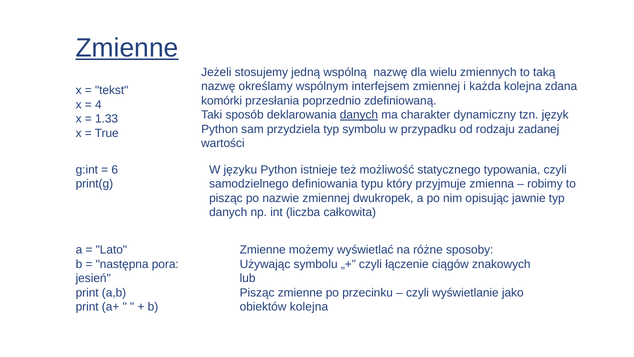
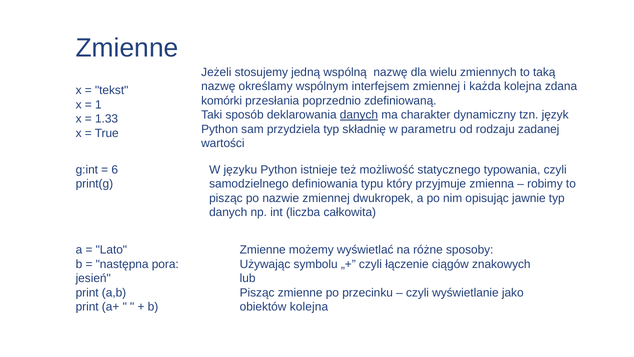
Zmienne underline: present -> none (127, 48)
4: 4 -> 1 (98, 105)
typ symbolu: symbolu -> składnię (364, 129)
przypadku: przypadku -> parametru (429, 129)
